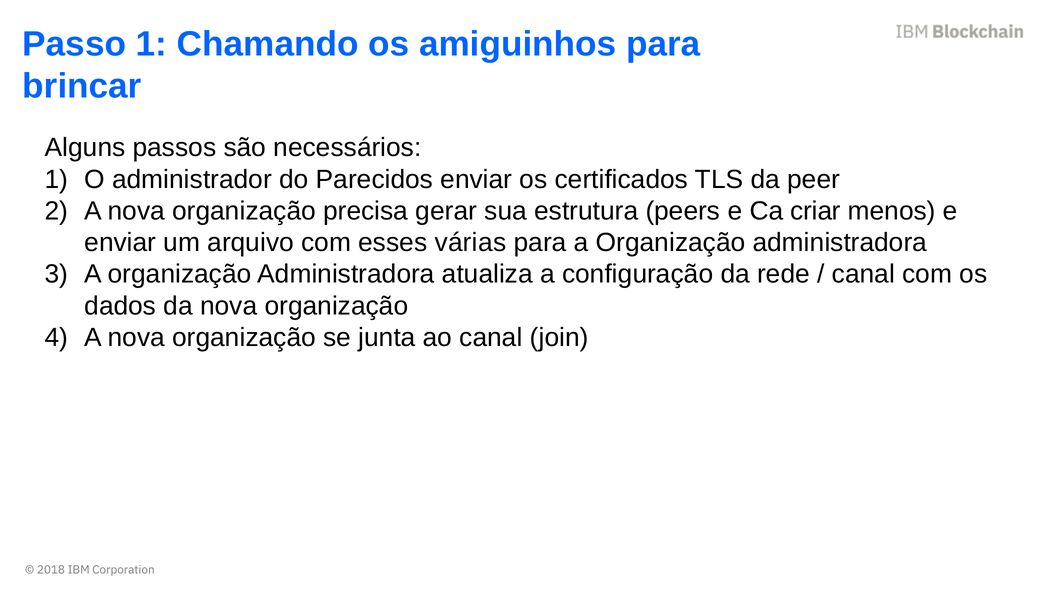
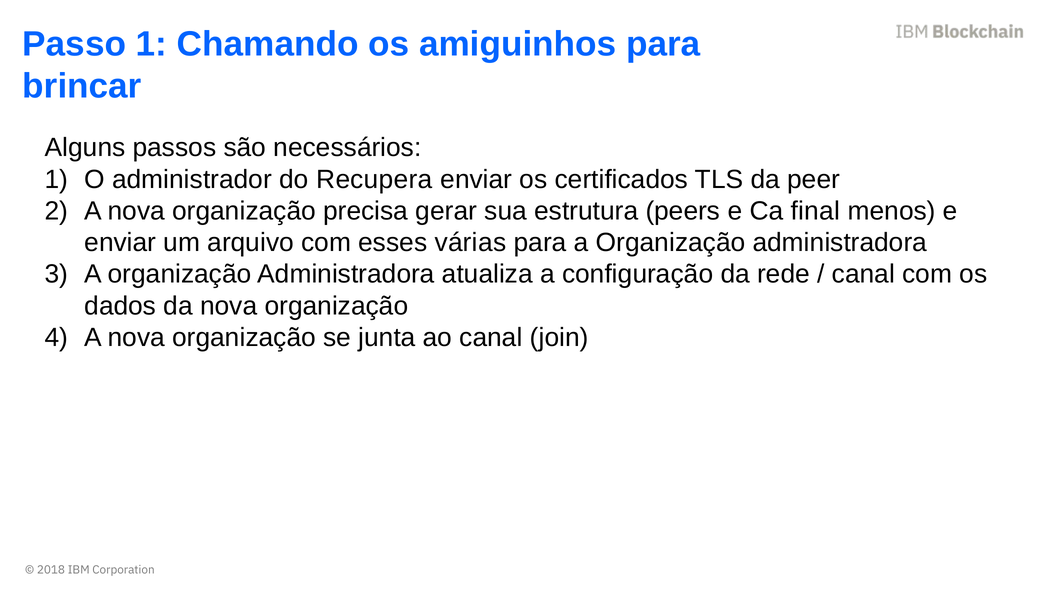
Parecidos: Parecidos -> Recupera (374, 180)
criar: criar -> final (815, 211)
